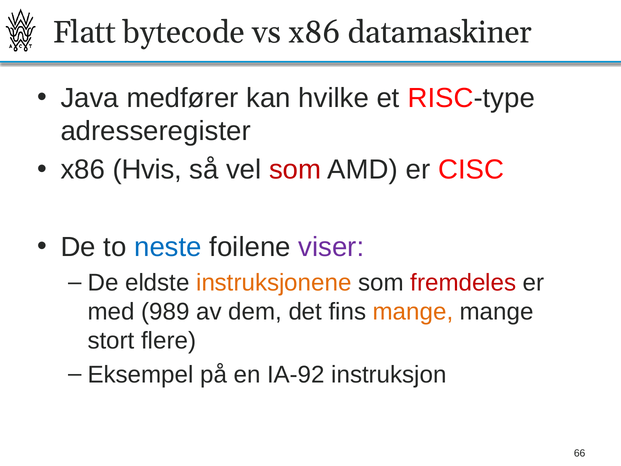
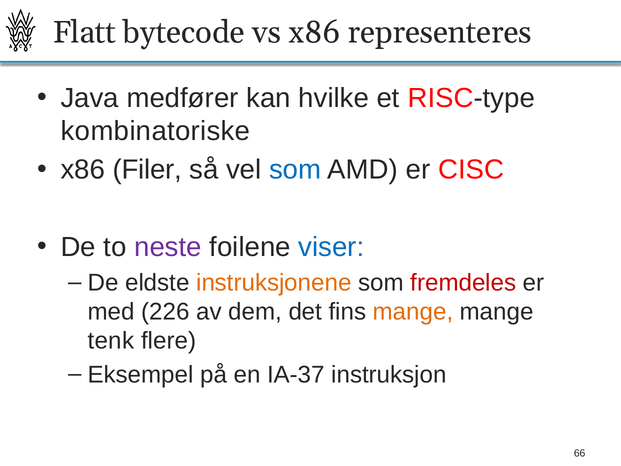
datamaskiner: datamaskiner -> representeres (440, 32)
adresseregister: adresseregister -> kombinatoriske (155, 131)
Hvis: Hvis -> Filer (147, 170)
som colour: red -> blue (295, 170)
neste colour: blue -> purple (168, 247)
viser colour: purple -> blue (331, 247)
989: 989 -> 226 (165, 312)
stort: stort -> tenk (111, 341)
IA-92: IA-92 -> IA-37 (296, 375)
